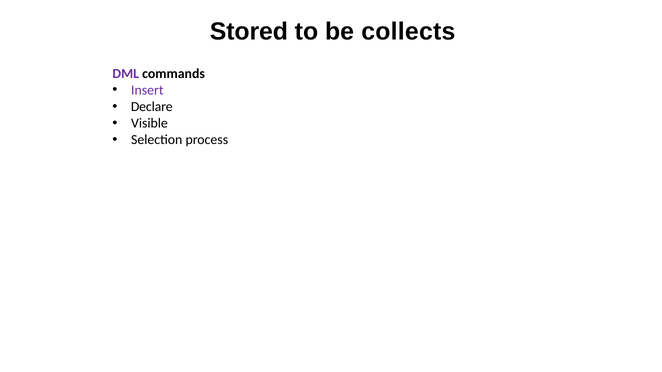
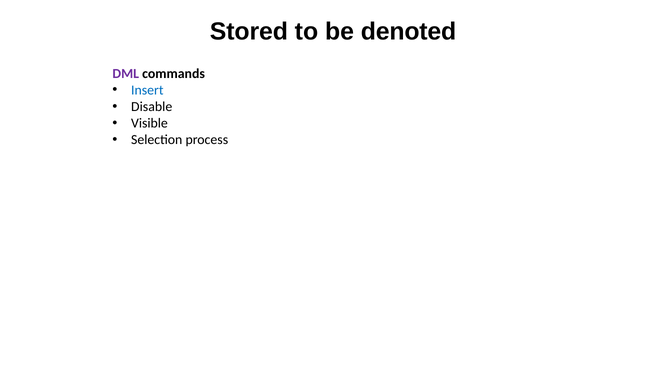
collects: collects -> denoted (409, 31)
Insert colour: purple -> blue (147, 90)
Declare: Declare -> Disable (152, 107)
